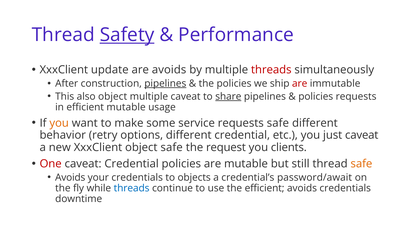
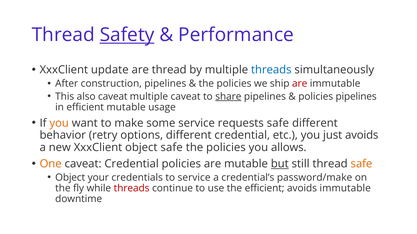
are avoids: avoids -> thread (169, 70)
threads colour: red -> blue (271, 70)
pipelines underline: present -> none (165, 84)
also object: object -> caveat (113, 97)
policies requests: requests -> pipelines (356, 97)
just caveat: caveat -> avoids (362, 135)
request: request -> policies (226, 148)
clients: clients -> allows (289, 148)
One colour: red -> orange (51, 164)
but underline: none -> present (280, 164)
Avoids: Avoids -> Object (70, 178)
to objects: objects -> service (194, 178)
password/await: password/await -> password/make (315, 178)
threads colour: blue -> red (132, 189)
avoids credentials: credentials -> immutable (345, 189)
